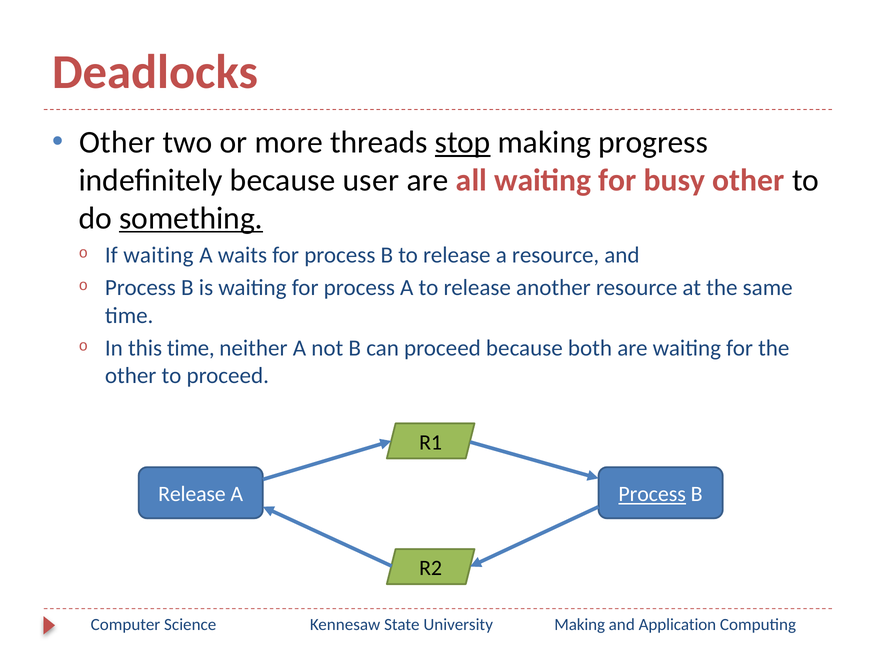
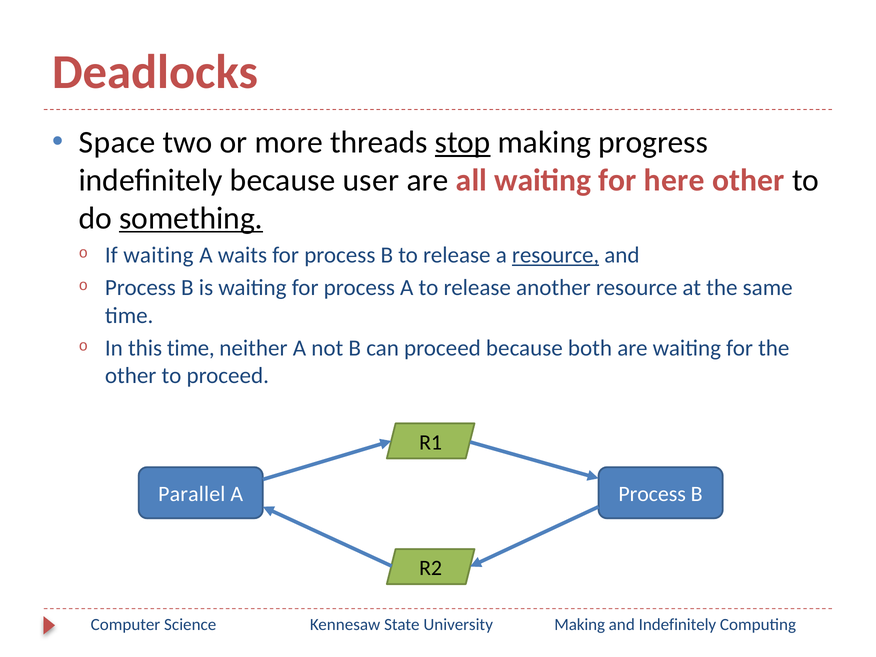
Other: Other -> Space (117, 142)
busy: busy -> here (674, 180)
resource underline: none -> present (556, 255)
Release: Release -> Parallel (192, 494)
Process underline: present -> none (652, 494)
and Application: Application -> Indefinitely (677, 625)
